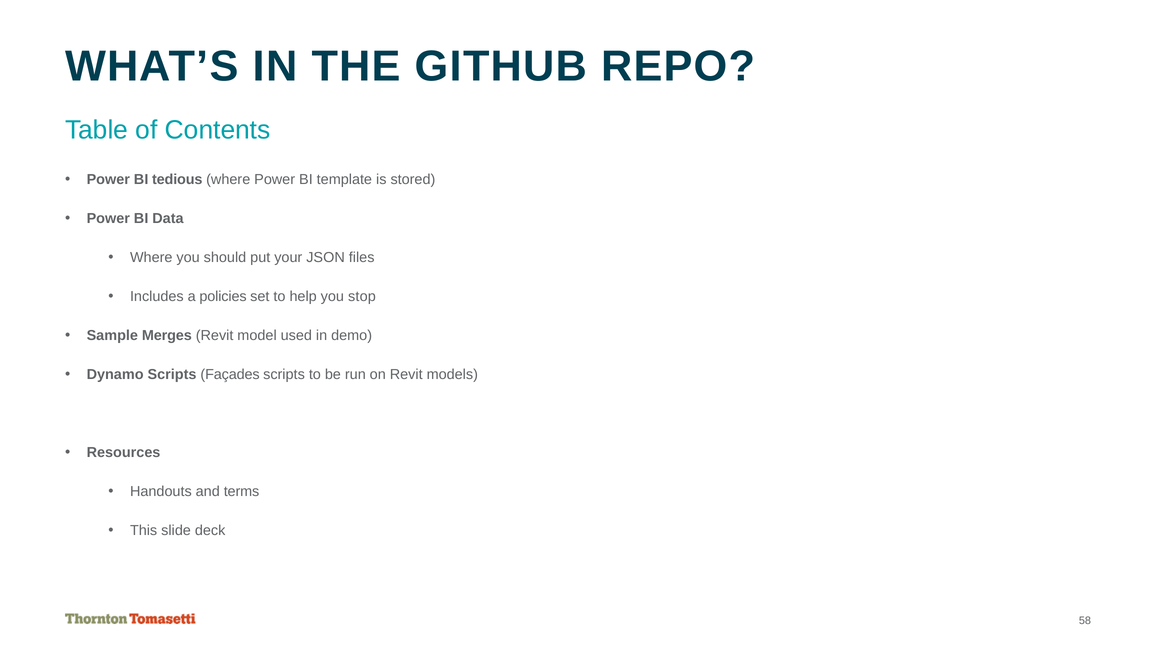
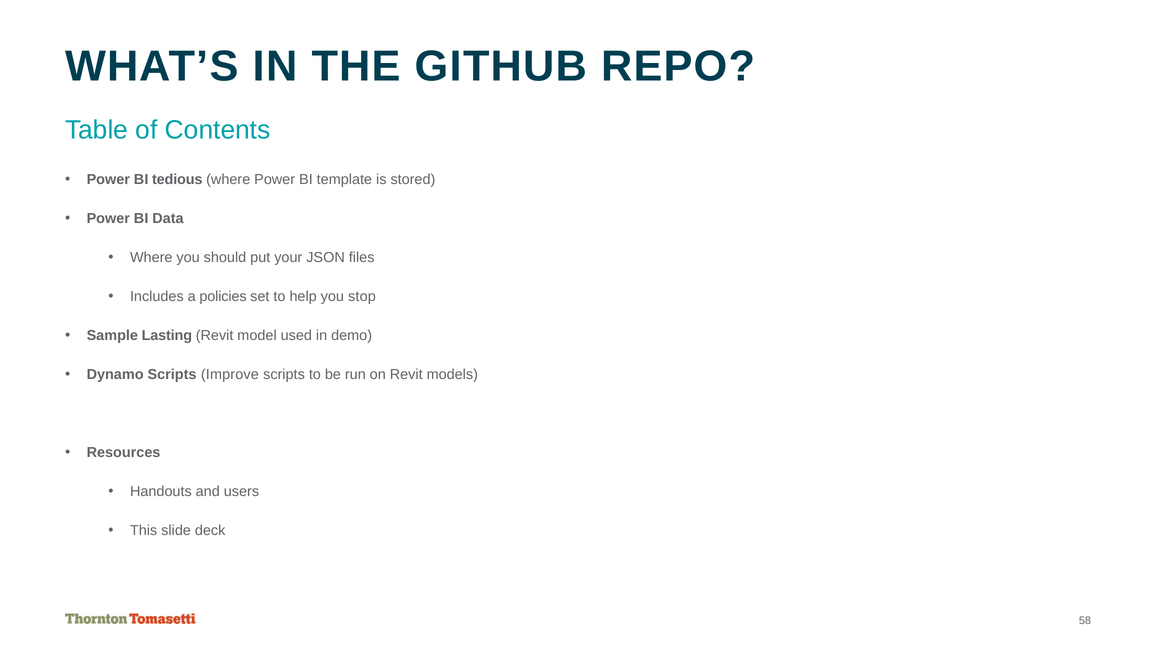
Merges: Merges -> Lasting (167, 336)
Façades: Façades -> Improve (230, 375)
terms: terms -> users (241, 492)
